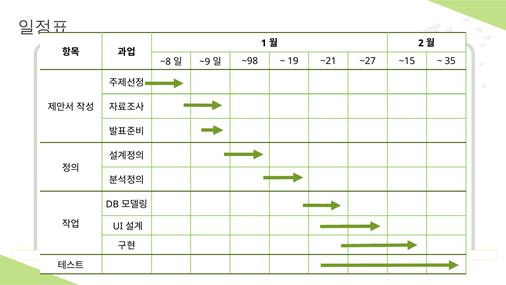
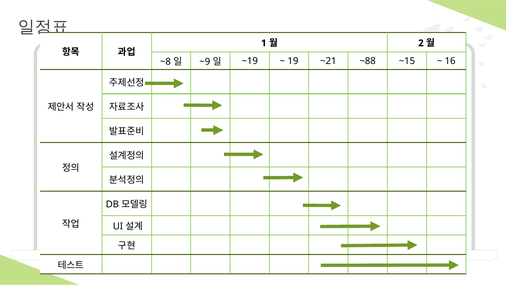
~98: ~98 -> ~19 (250, 61)
~27: ~27 -> ~88 (368, 61)
35: 35 -> 16 (450, 61)
